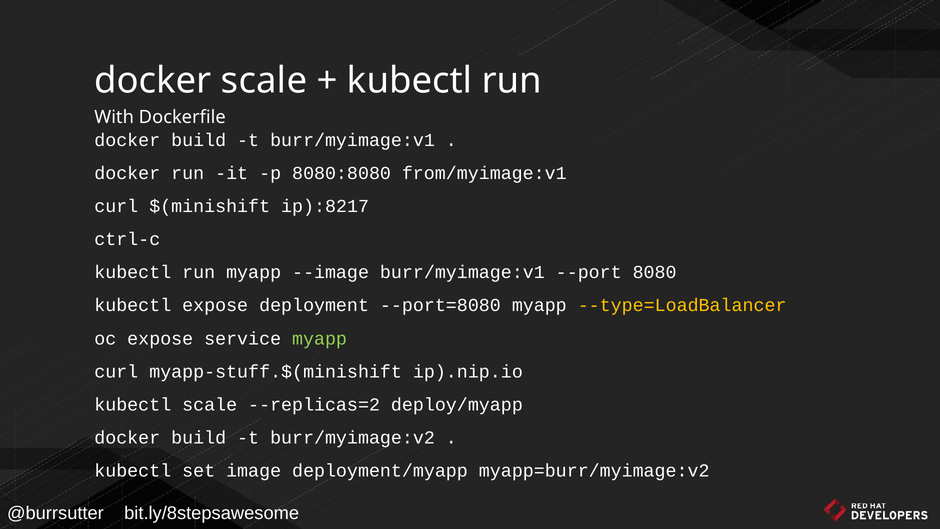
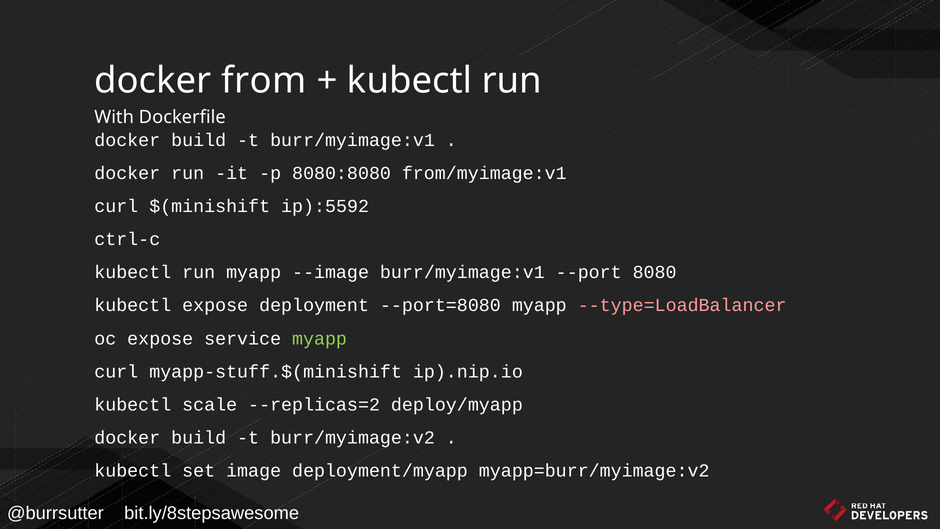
docker scale: scale -> from (264, 80)
ip):8217: ip):8217 -> ip):5592 (325, 206)
--type=LoadBalancer colour: yellow -> pink (682, 305)
